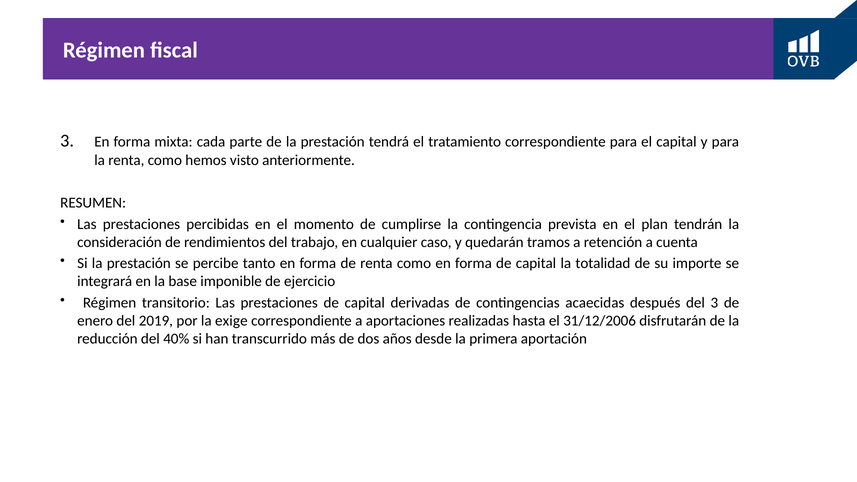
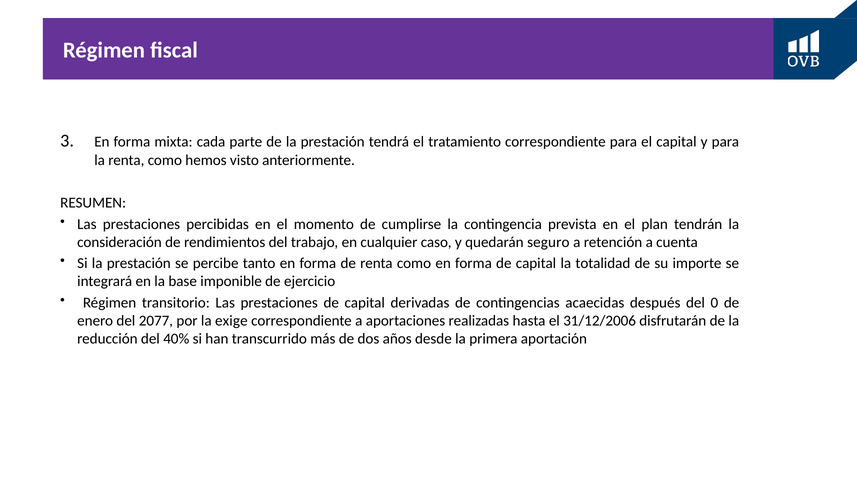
tramos: tramos -> seguro (548, 242)
del 3: 3 -> 0 (714, 303)
2019: 2019 -> 2077 (156, 321)
